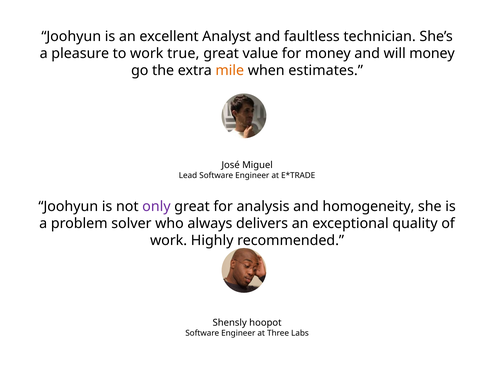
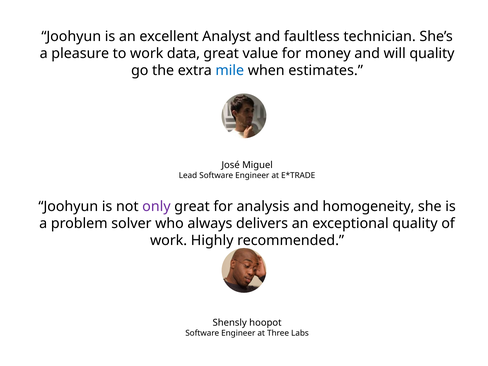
true: true -> data (183, 53)
will money: money -> quality (432, 53)
mile colour: orange -> blue (230, 70)
